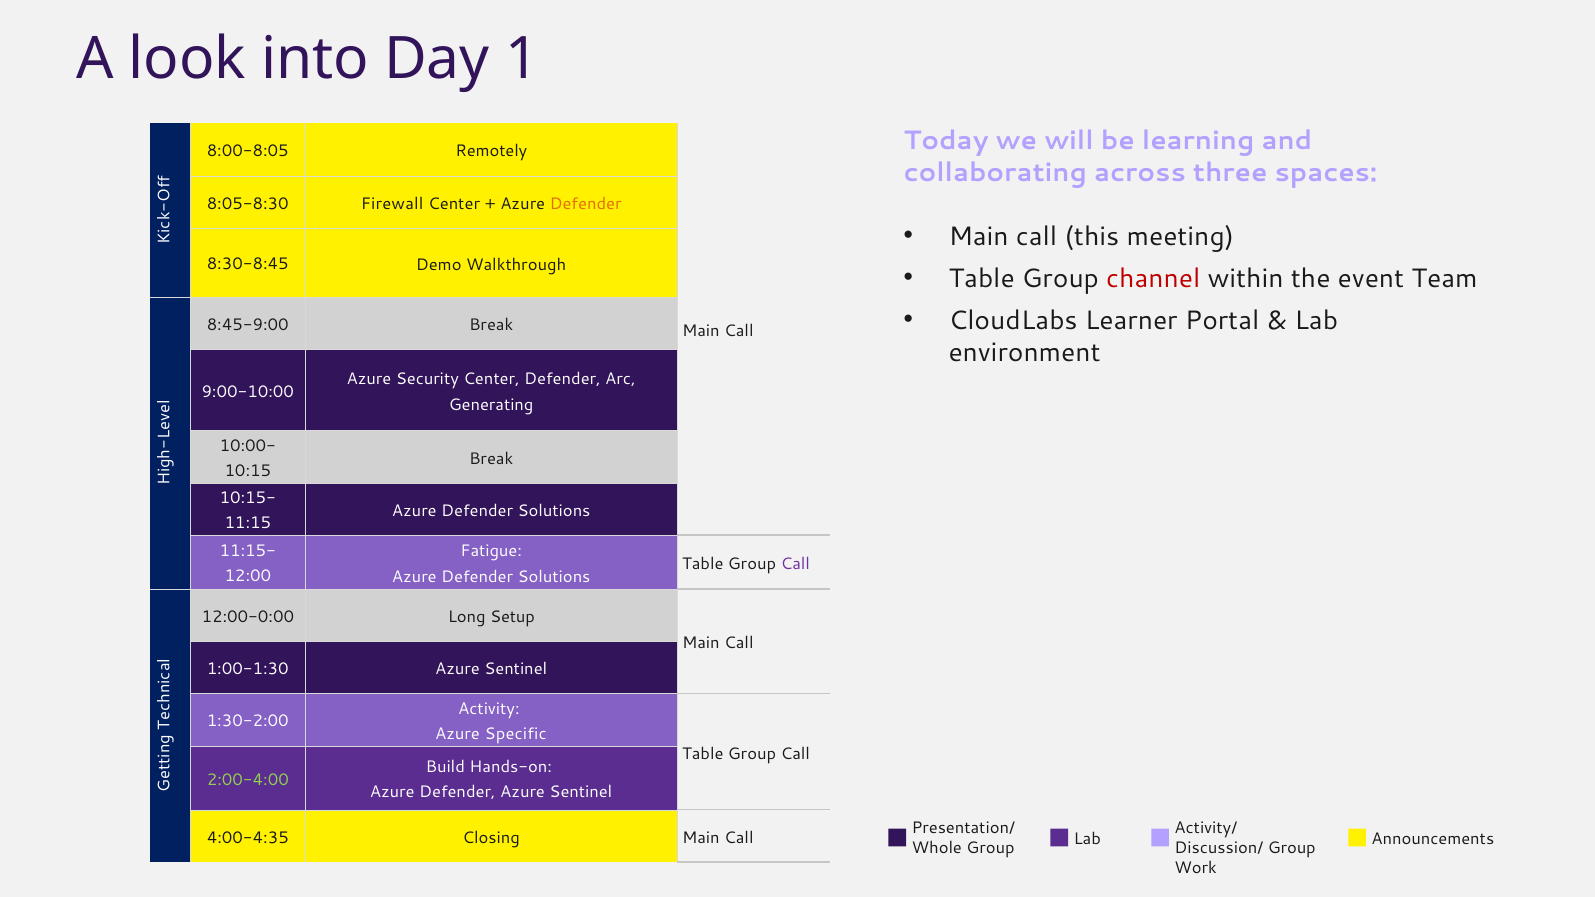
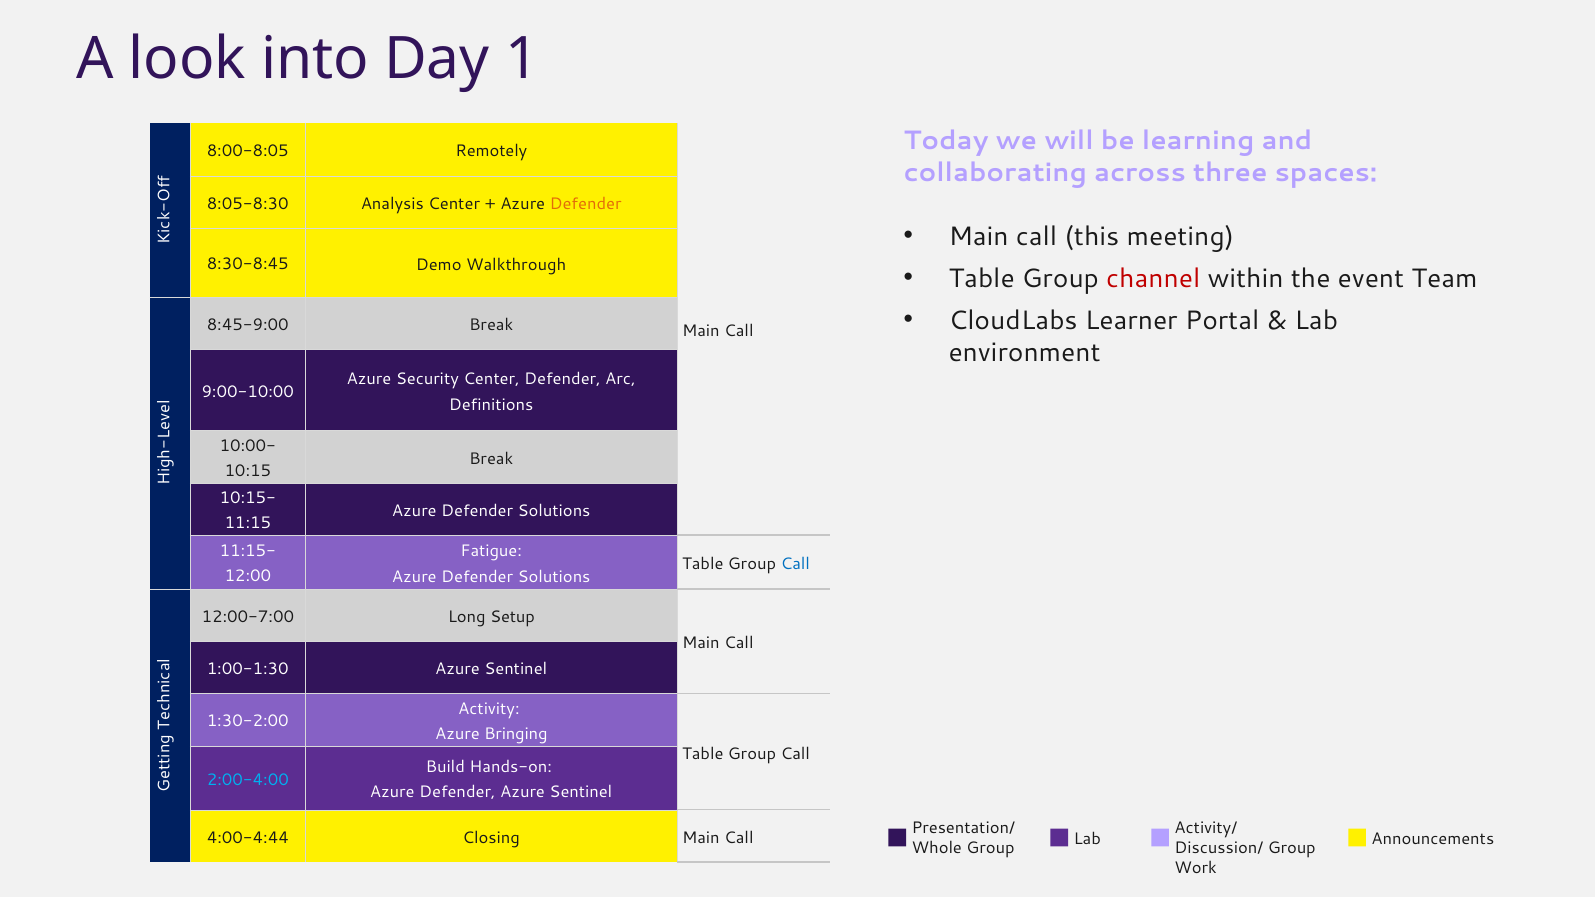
Firewall: Firewall -> Analysis (392, 204)
Generating: Generating -> Definitions (491, 405)
Call colour: purple -> blue (795, 564)
12:00-0:00: 12:00-0:00 -> 12:00-7:00 (248, 617)
Specific: Specific -> Bringing (516, 734)
2:00-4:00 colour: light green -> light blue (248, 780)
4:00-4:35: 4:00-4:35 -> 4:00-4:44 (248, 838)
